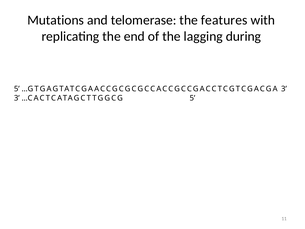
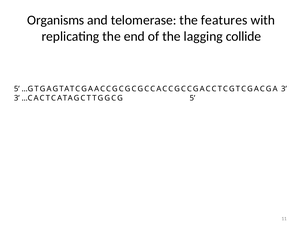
Mutations: Mutations -> Organisms (56, 20)
during: during -> collide (243, 36)
